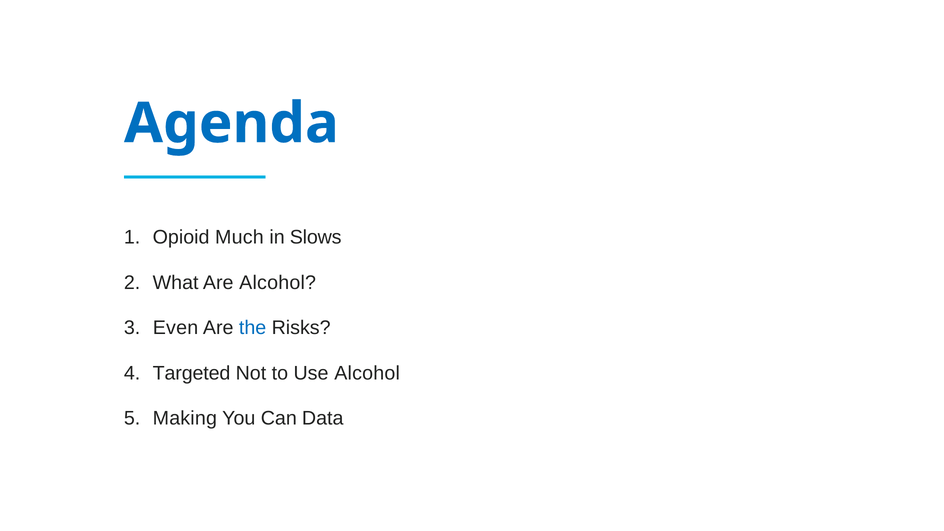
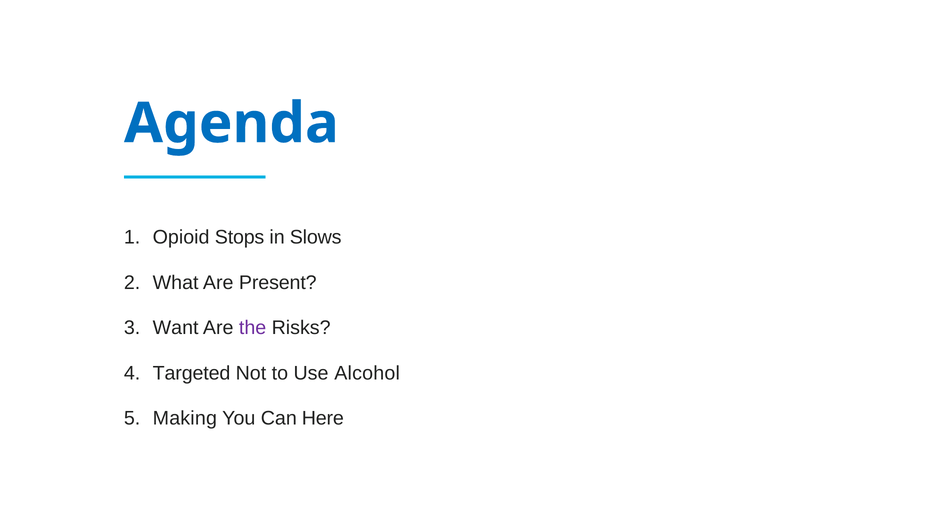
Much: Much -> Stops (240, 237)
Are Alcohol: Alcohol -> Present (278, 283)
Even: Even -> Want (176, 328)
the colour: blue -> purple (253, 328)
Data: Data -> Here (323, 418)
